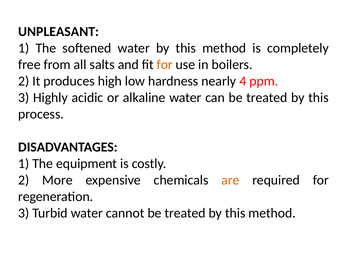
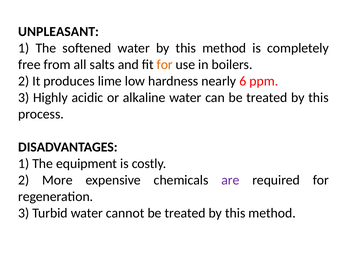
high: high -> lime (110, 81)
4: 4 -> 6 (243, 81)
are colour: orange -> purple (230, 180)
